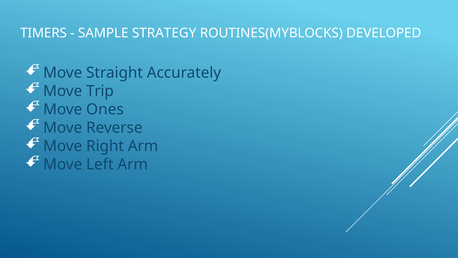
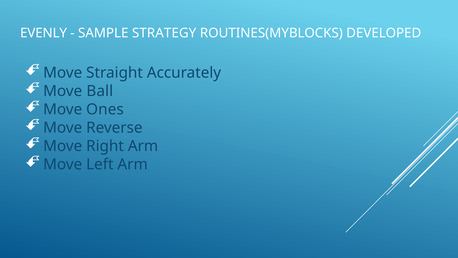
TIMERS: TIMERS -> EVENLY (44, 33)
Trip: Trip -> Ball (100, 91)
